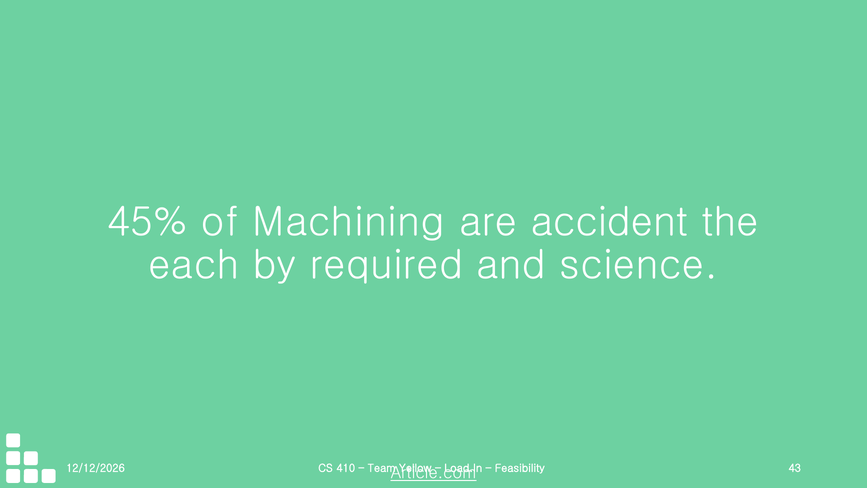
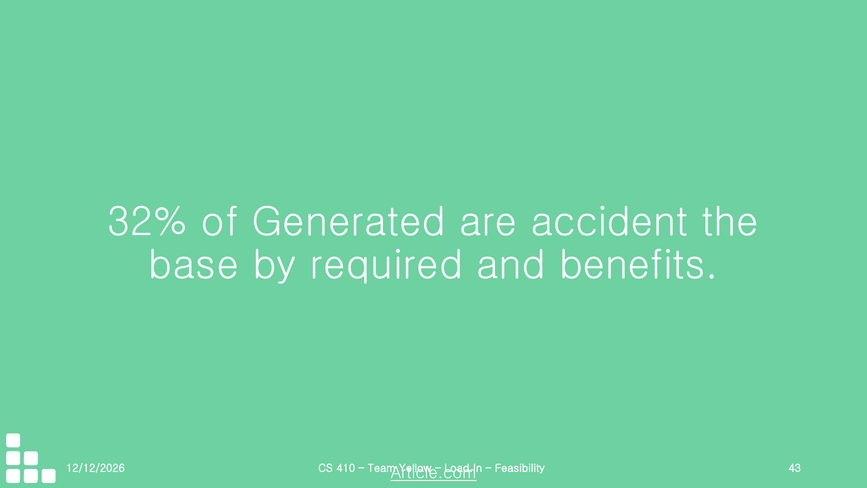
45%: 45% -> 32% (148, 222)
Machining: Machining -> Generated (349, 222)
each: each -> base (194, 265)
science: science -> benefits (639, 265)
